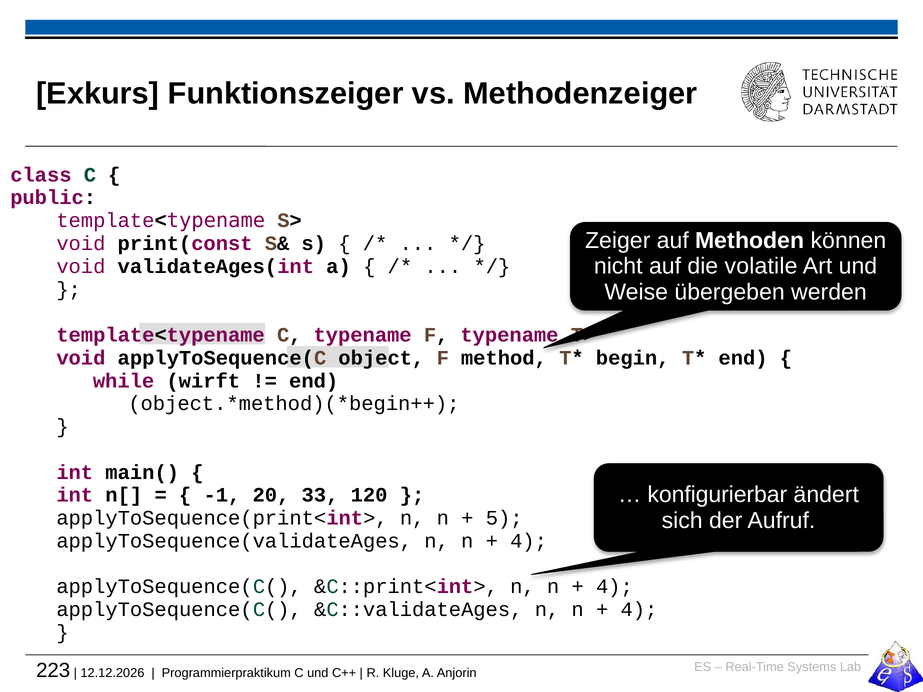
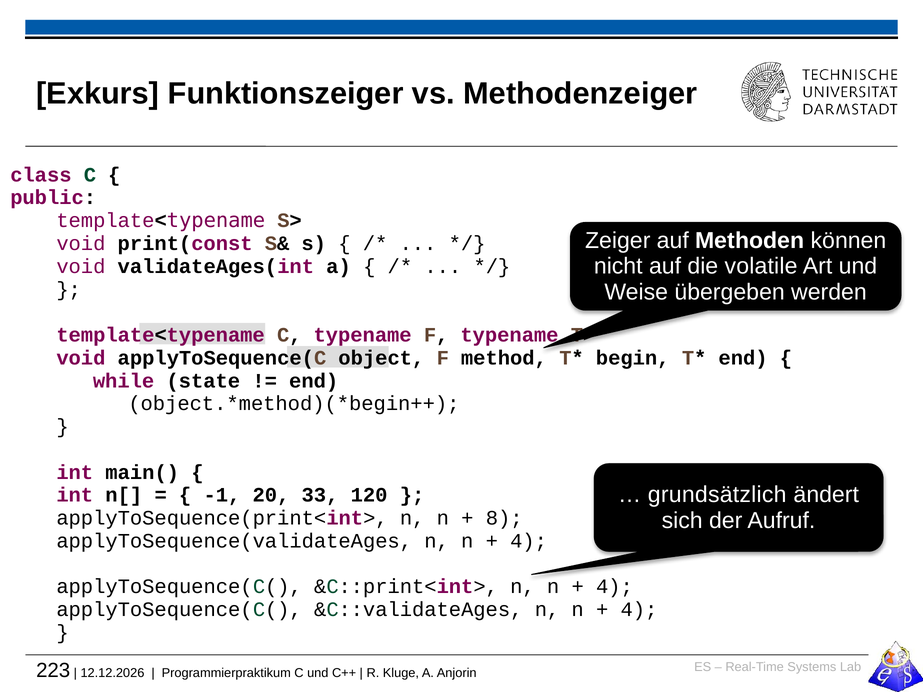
wirft: wirft -> state (203, 381)
konfigurierbar: konfigurierbar -> grundsätzlich (717, 495)
5: 5 -> 8 (504, 518)
